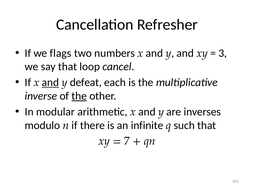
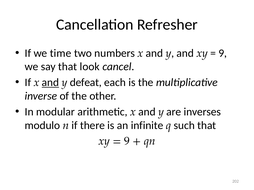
flags: flags -> time (61, 53)
3: 3 -> 9 (223, 53)
loop: loop -> look (90, 67)
the underline: present -> none (79, 96)
7: 7 -> 9 (127, 141)
